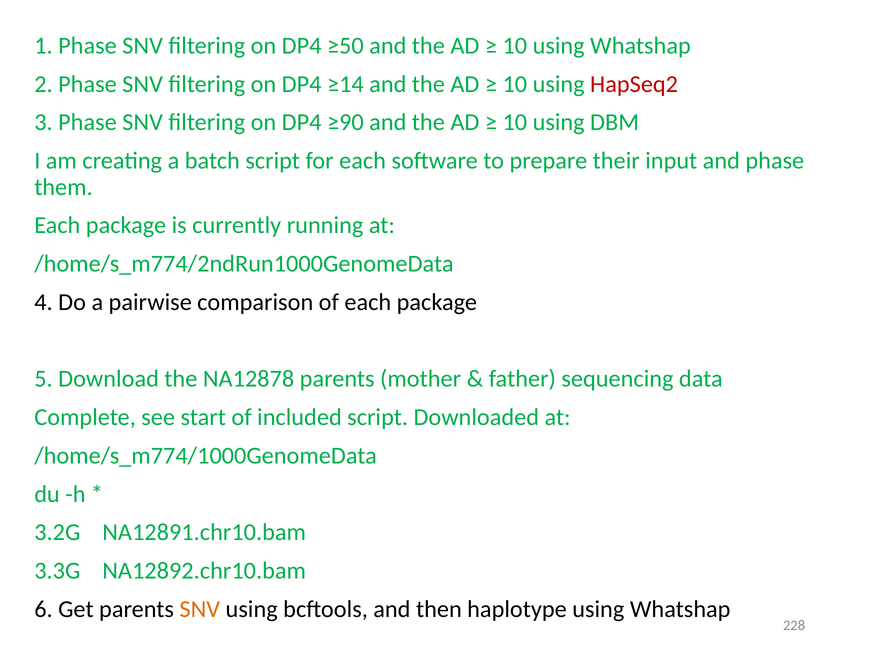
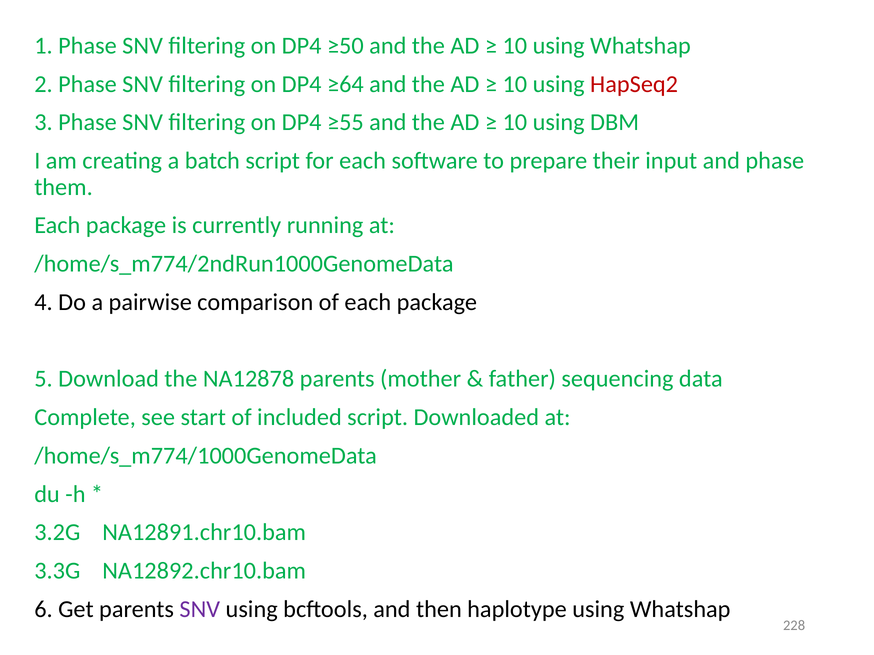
≥14: ≥14 -> ≥64 (345, 84)
≥90: ≥90 -> ≥55 (345, 123)
SNV colour: orange -> purple (200, 610)
